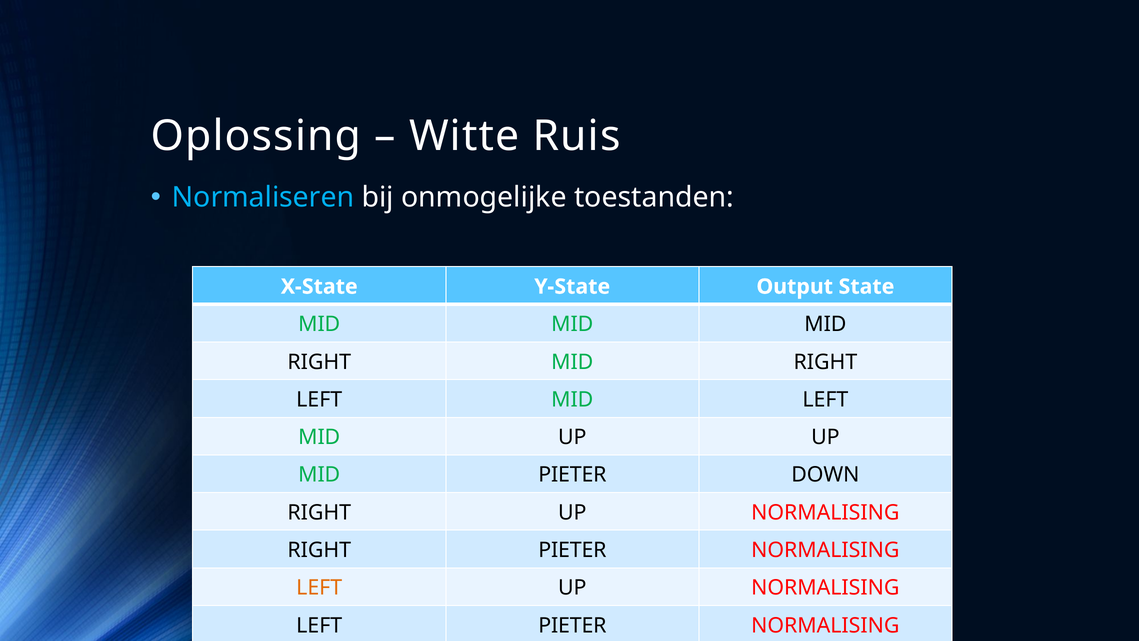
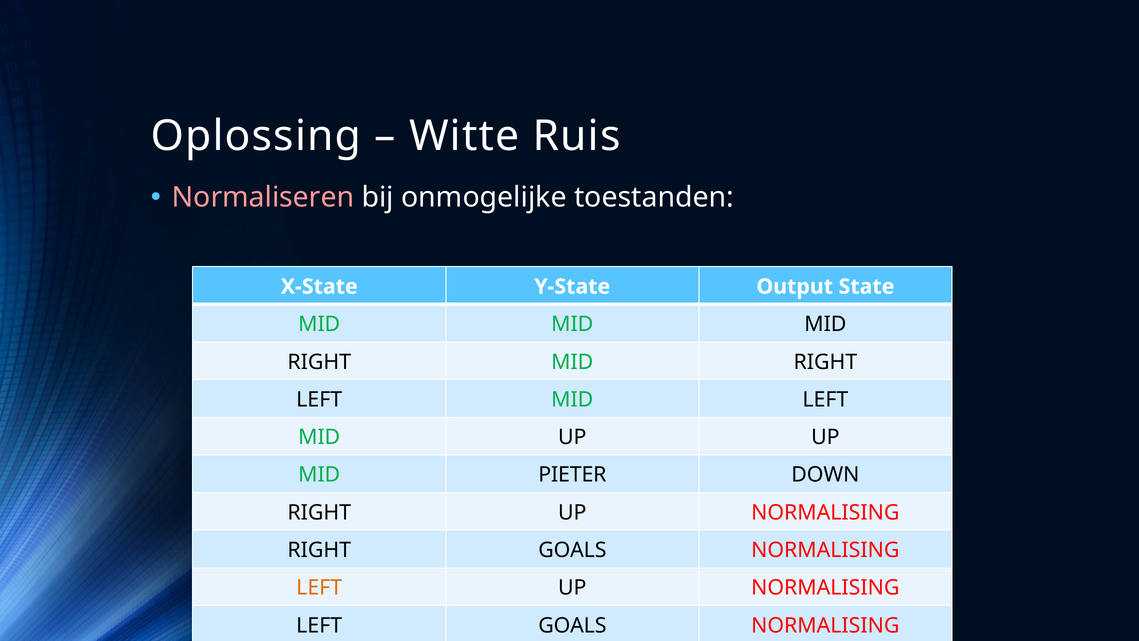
Normaliseren colour: light blue -> pink (263, 198)
RIGHT PIETER: PIETER -> GOALS (572, 550)
LEFT PIETER: PIETER -> GOALS (572, 625)
